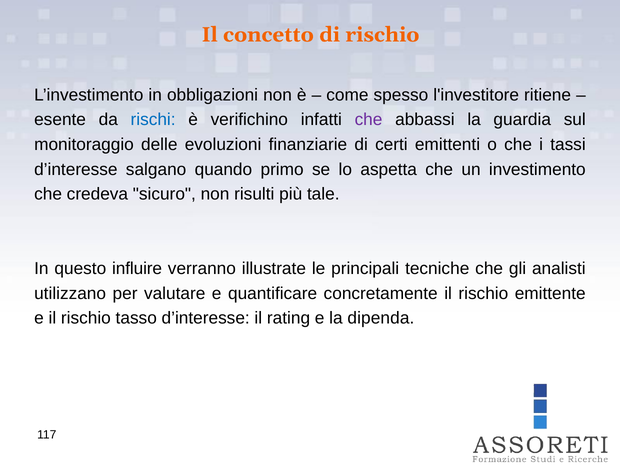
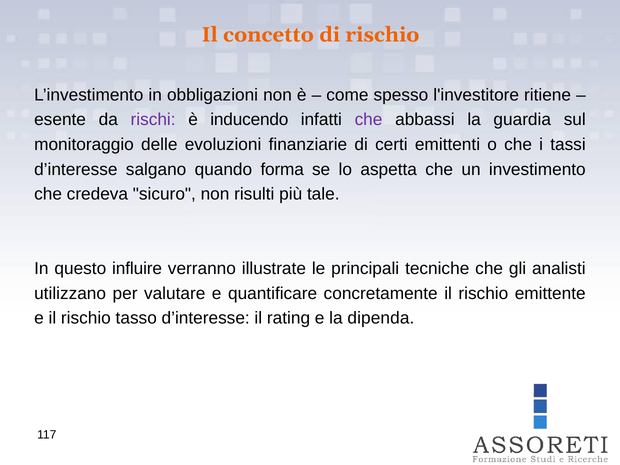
rischi colour: blue -> purple (153, 120)
verifichino: verifichino -> inducendo (249, 120)
primo: primo -> forma (282, 169)
